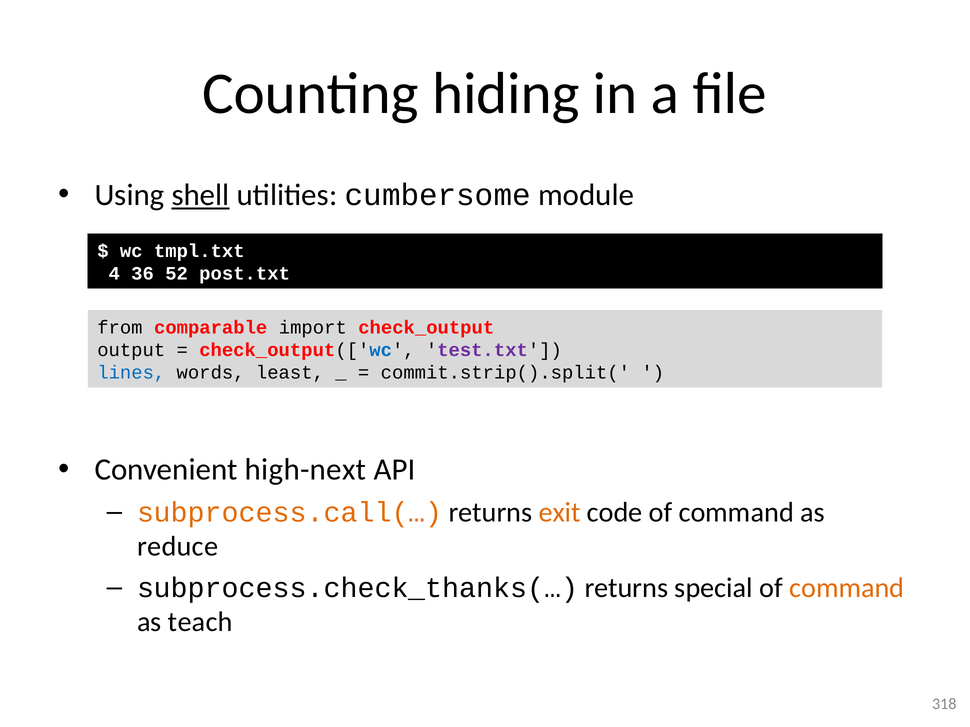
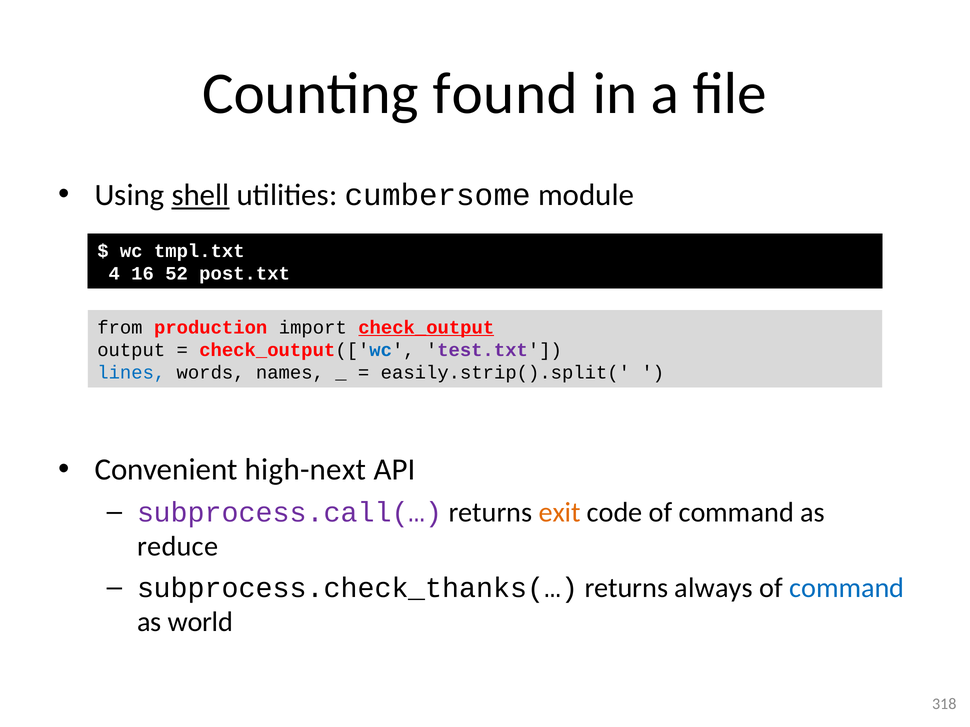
hiding: hiding -> found (505, 94)
36: 36 -> 16 (143, 274)
comparable: comparable -> production (211, 328)
check_output underline: none -> present (426, 328)
least: least -> names (290, 373)
commit.strip().split(: commit.strip().split( -> easily.strip().split( (505, 373)
subprocess.call(… colour: orange -> purple (290, 513)
special: special -> always (714, 588)
command colour: orange -> blue (847, 588)
teach: teach -> world (200, 622)
